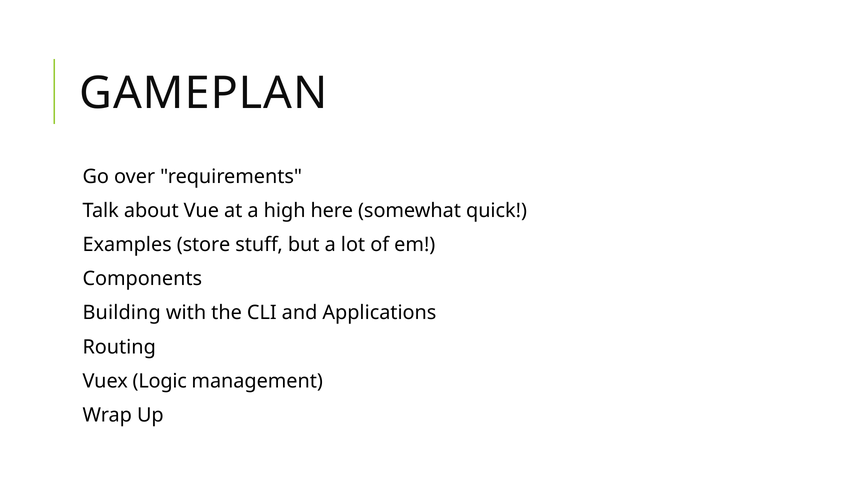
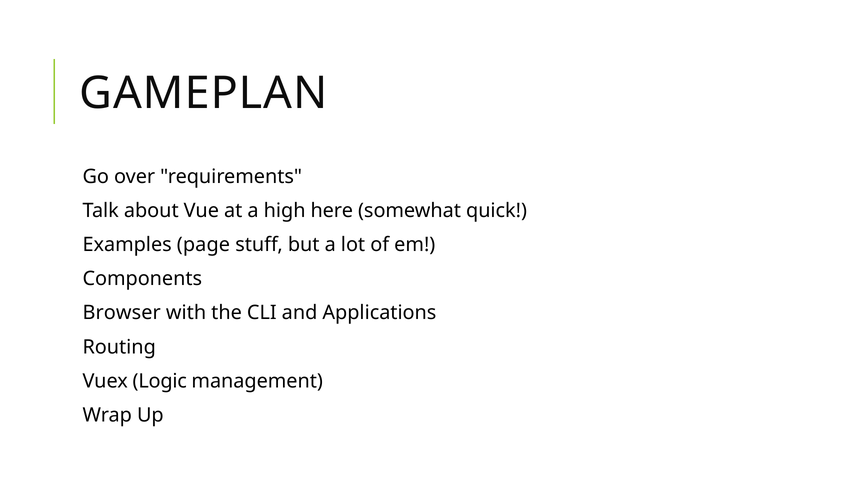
store: store -> page (203, 245)
Building: Building -> Browser (122, 313)
